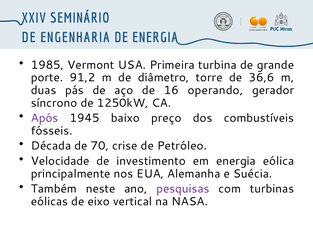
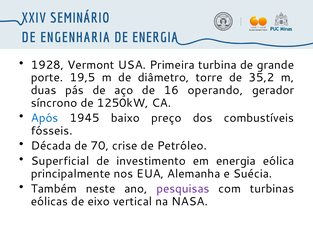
1985: 1985 -> 1928 (47, 65)
91,2: 91,2 -> 19,5 (82, 78)
36,6: 36,6 -> 35,2 (262, 78)
Após colour: purple -> blue (45, 118)
Velocidade: Velocidade -> Superficial (60, 162)
